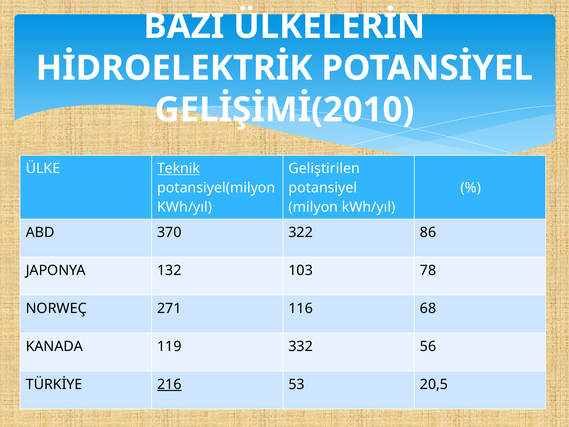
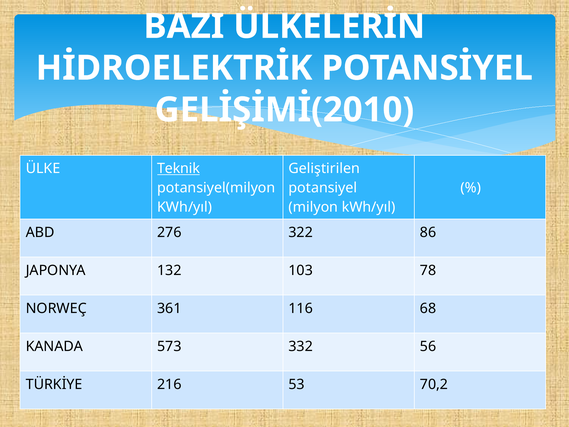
370: 370 -> 276 (169, 232)
271: 271 -> 361 (169, 308)
119: 119 -> 573 (169, 346)
216 underline: present -> none (169, 384)
20,5: 20,5 -> 70,2 (434, 384)
